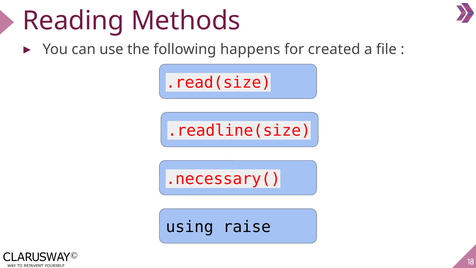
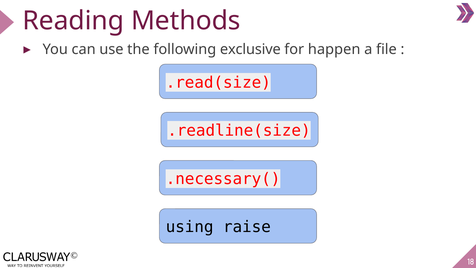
happens: happens -> exclusive (250, 49)
created: created -> happen (334, 49)
